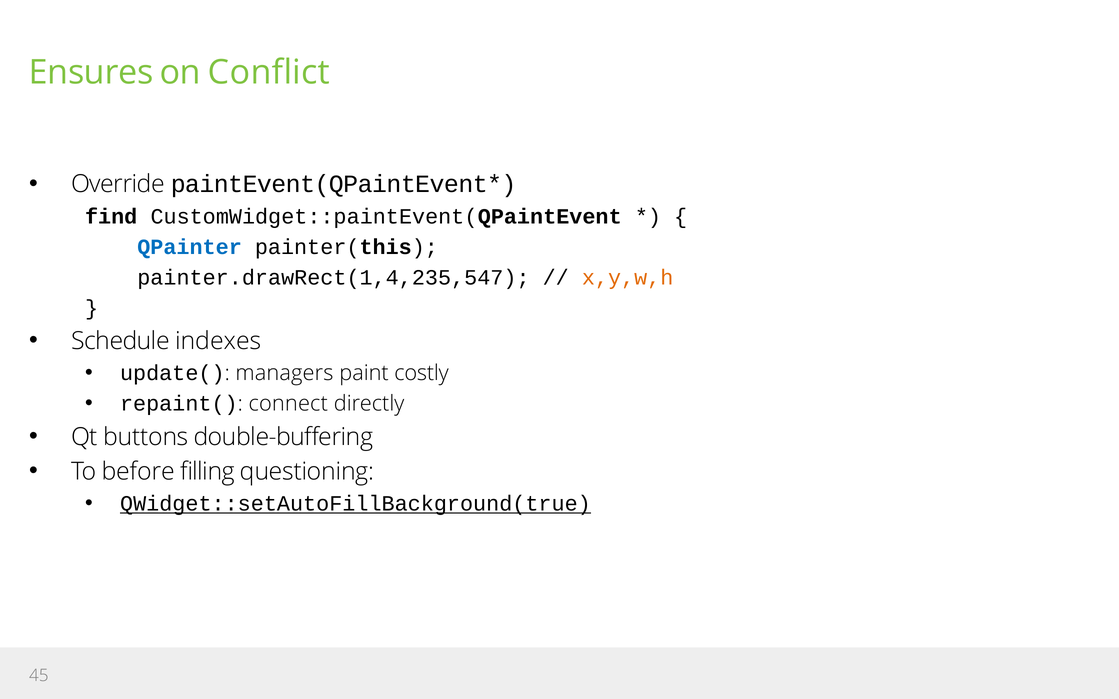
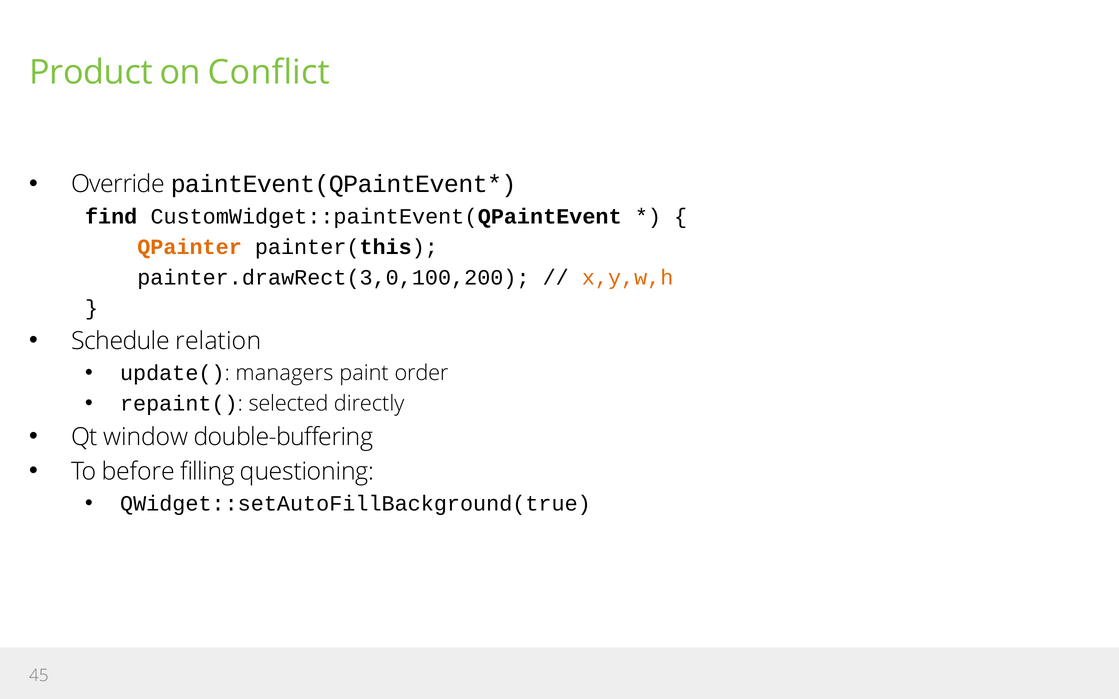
Ensures: Ensures -> Product (91, 73)
QPainter colour: blue -> orange (190, 247)
painter.drawRect(1,4,235,547: painter.drawRect(1,4,235,547 -> painter.drawRect(3,0,100,200 (333, 278)
indexes: indexes -> relation (218, 341)
costly: costly -> order (421, 373)
connect: connect -> selected (288, 404)
buttons: buttons -> window (146, 437)
QWidget::setAutoFillBackground(true underline: present -> none (355, 504)
